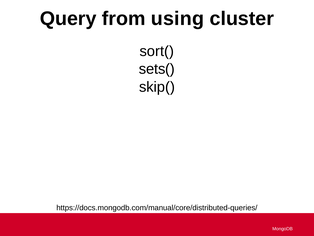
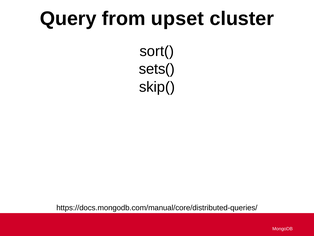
using: using -> upset (177, 19)
